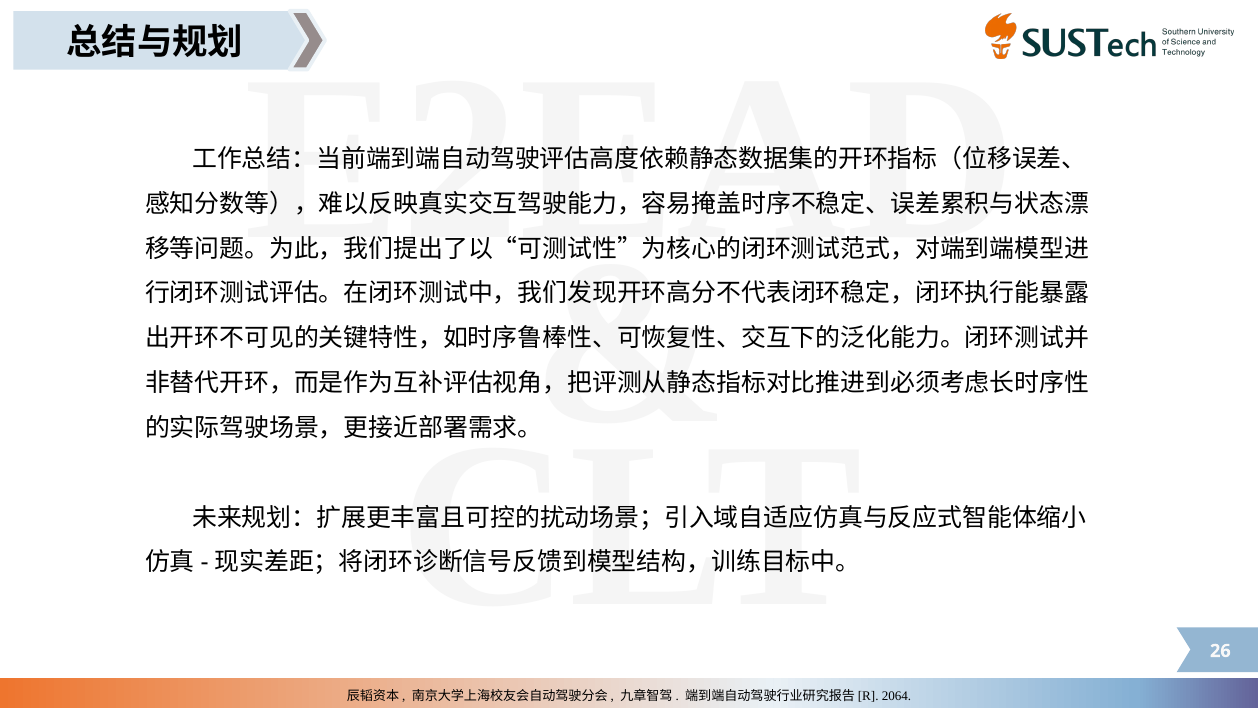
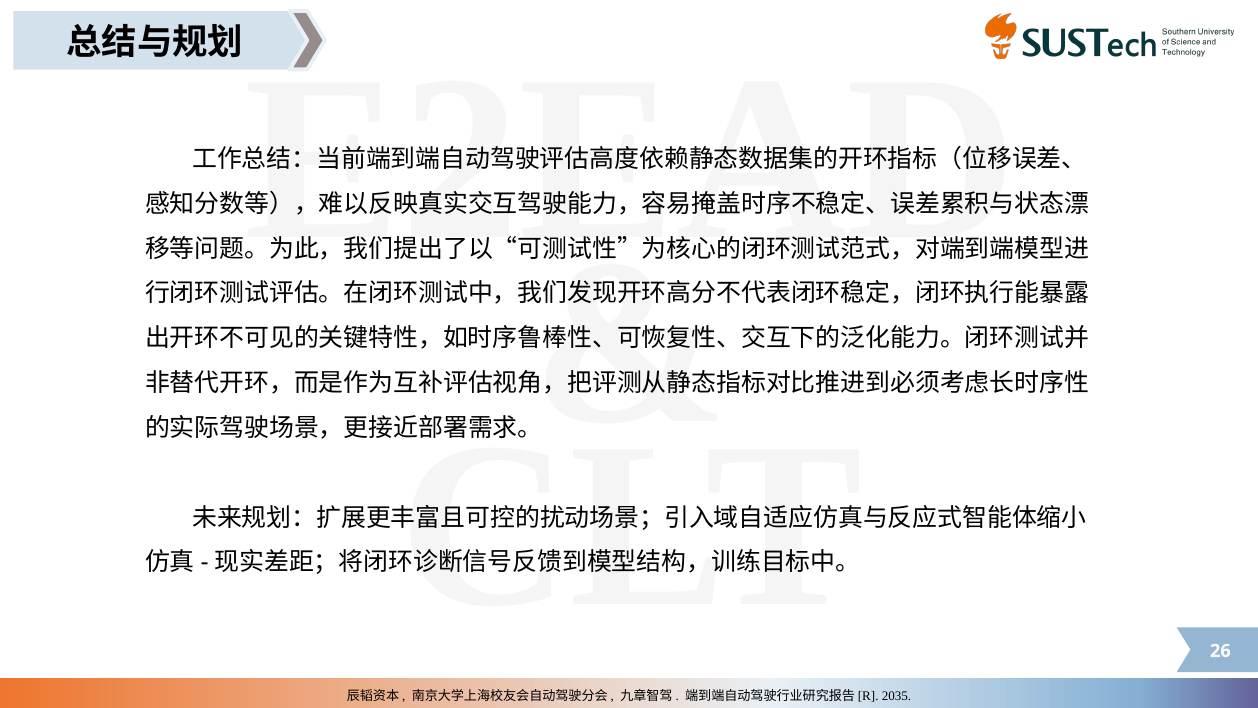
2064: 2064 -> 2035 (897, 696)
